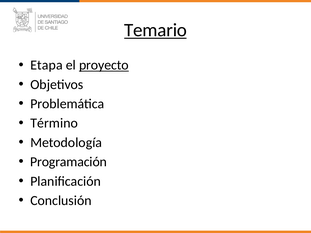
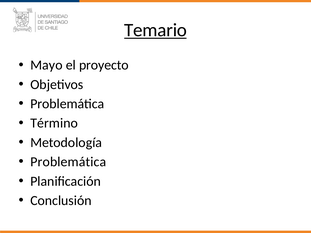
Etapa: Etapa -> Mayo (46, 65)
proyecto underline: present -> none (104, 65)
Programación: Programación -> Problemática (68, 162)
